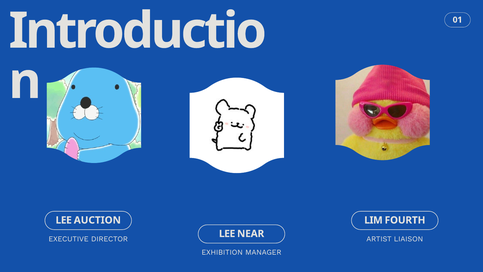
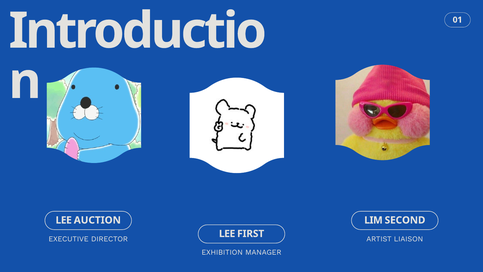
FOURTH: FOURTH -> SECOND (405, 220)
NEAR: NEAR -> FIRST (251, 233)
